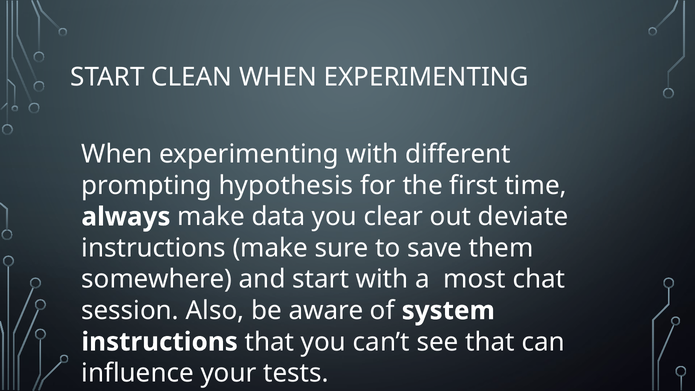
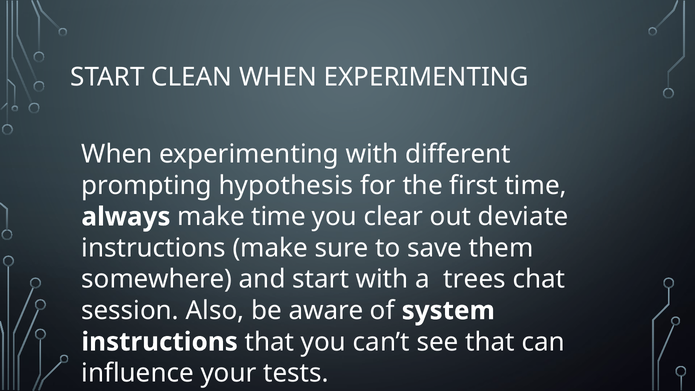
make data: data -> time (279, 217)
most: most -> trees (475, 279)
